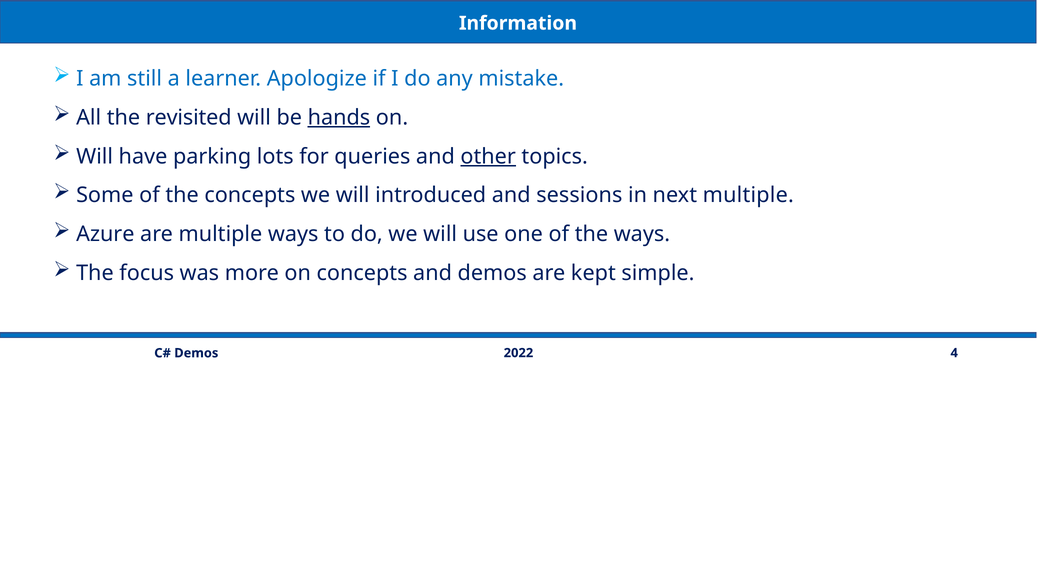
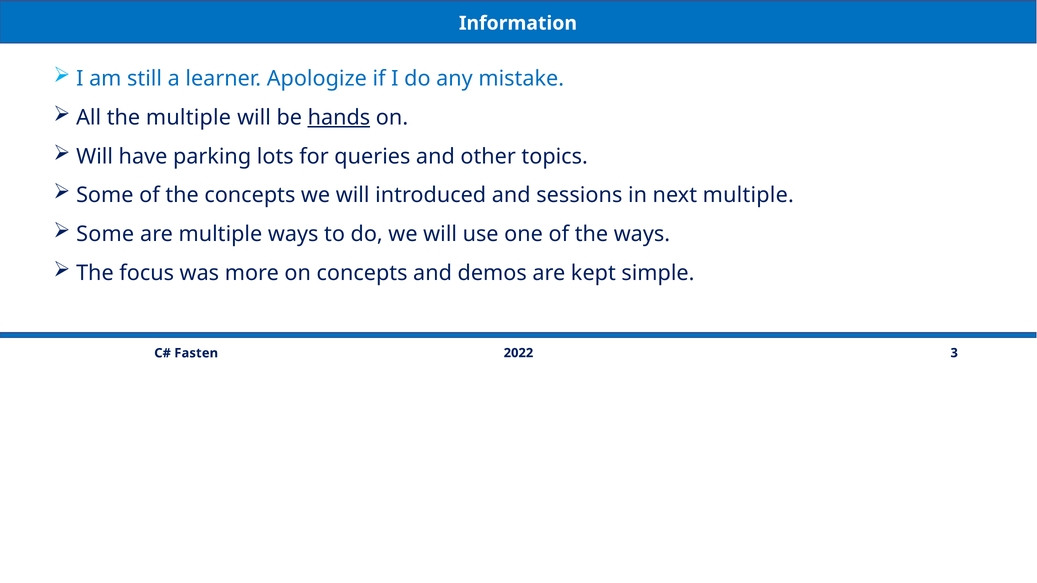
the revisited: revisited -> multiple (189, 118)
other underline: present -> none (488, 156)
Azure: Azure -> Some (105, 234)
4: 4 -> 3 (954, 353)
Demos: Demos -> Fasten (196, 353)
